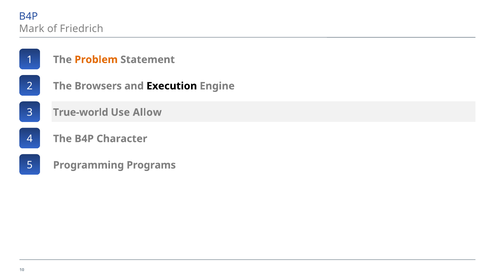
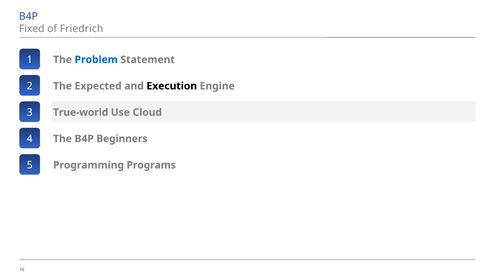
Mark: Mark -> Fixed (32, 29)
Problem colour: orange -> blue (96, 60)
Browsers: Browsers -> Expected (98, 86)
Allow: Allow -> Cloud (147, 112)
Character: Character -> Beginners (122, 138)
